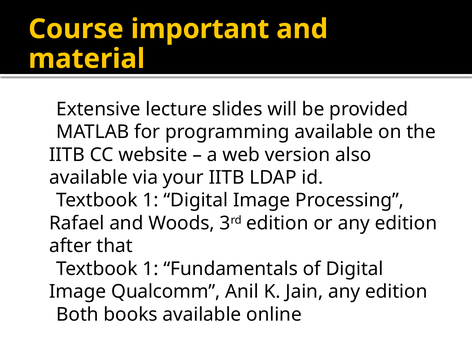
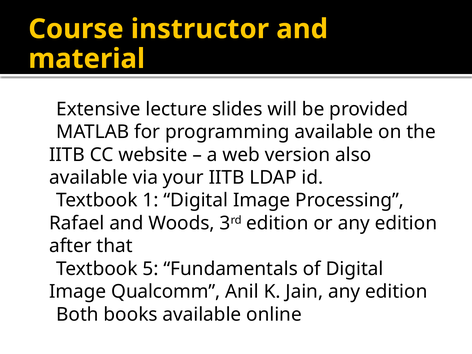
important: important -> instructor (200, 29)
1: 1 -> 5 (150, 269)
